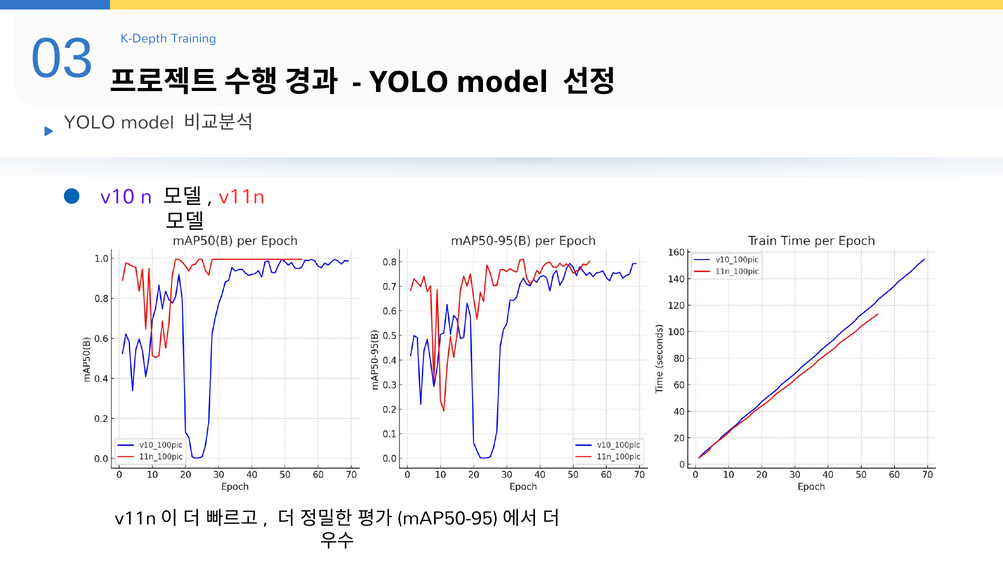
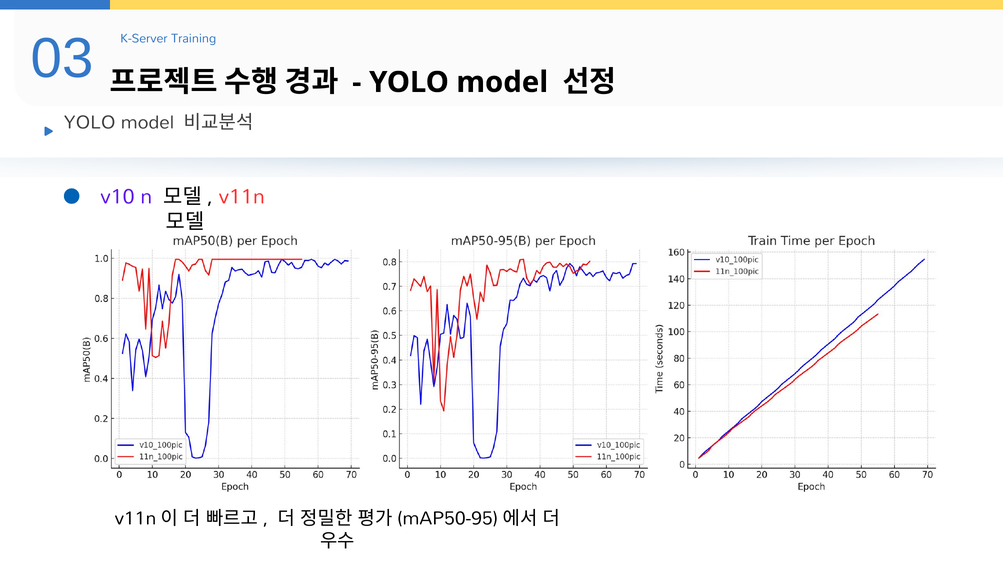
K-Depth: K-Depth -> K-Server (144, 38)
